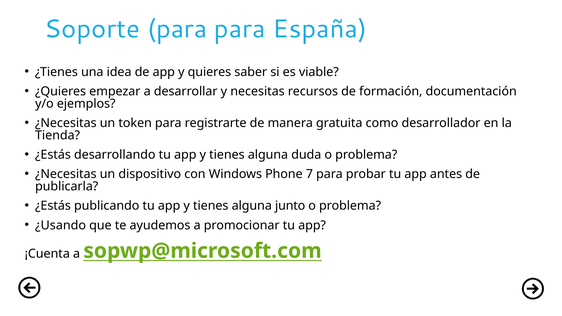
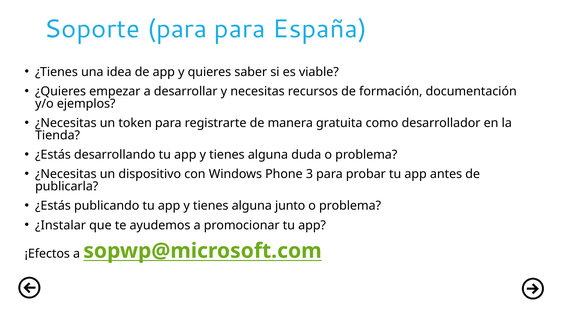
7: 7 -> 3 (309, 174)
¿Usando: ¿Usando -> ¿Instalar (61, 225)
¡Cuenta: ¡Cuenta -> ¡Efectos (47, 254)
